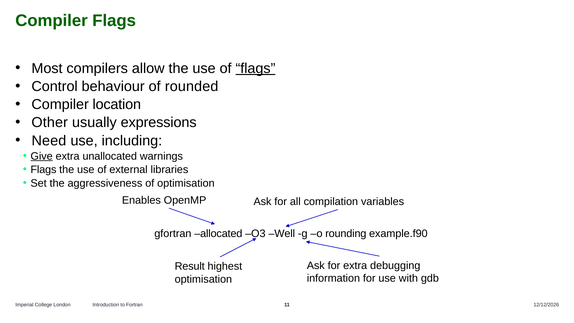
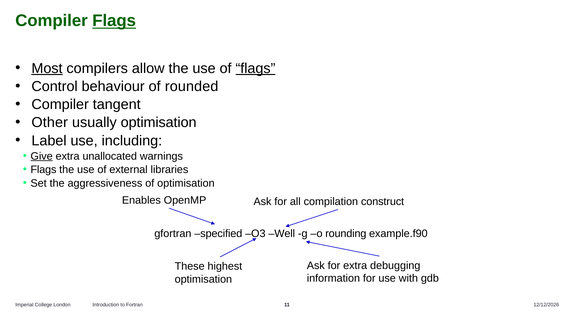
Flags underline: none -> present (114, 21)
Most underline: none -> present (47, 68)
location: location -> tangent (117, 104)
usually expressions: expressions -> optimisation (159, 123)
Need: Need -> Label (49, 141)
variables: variables -> construct (383, 202)
allocated: allocated -> specified (218, 233)
Result: Result -> These (190, 266)
